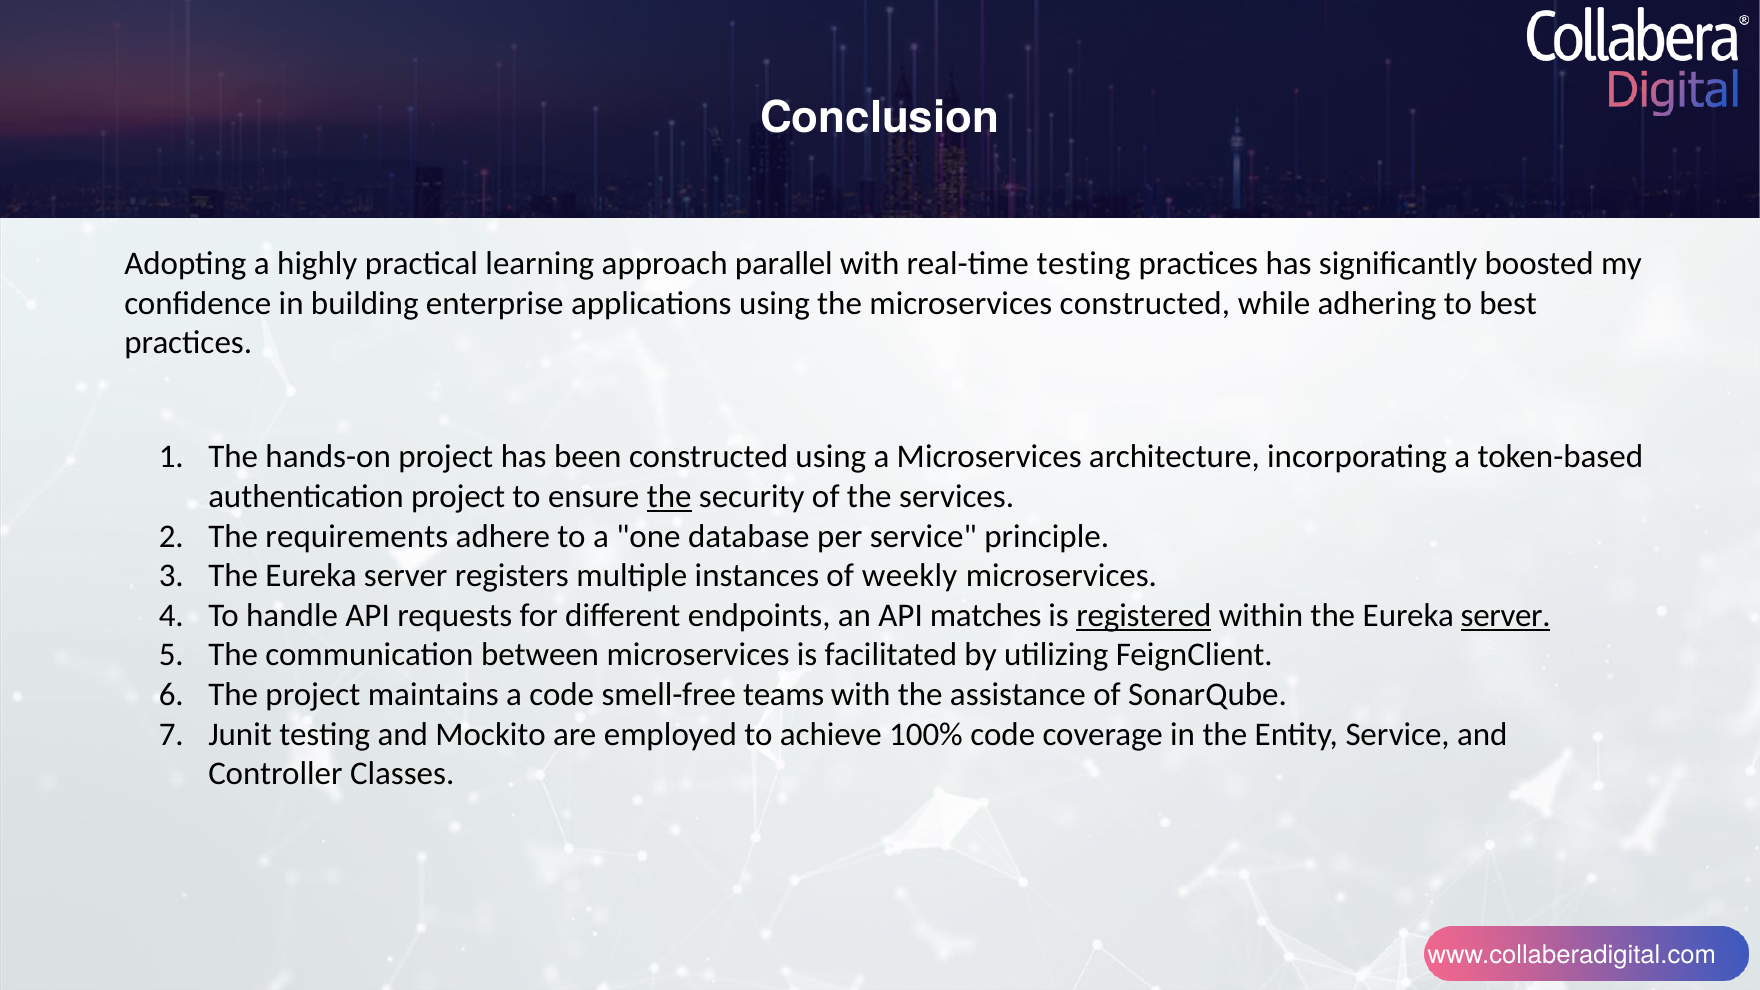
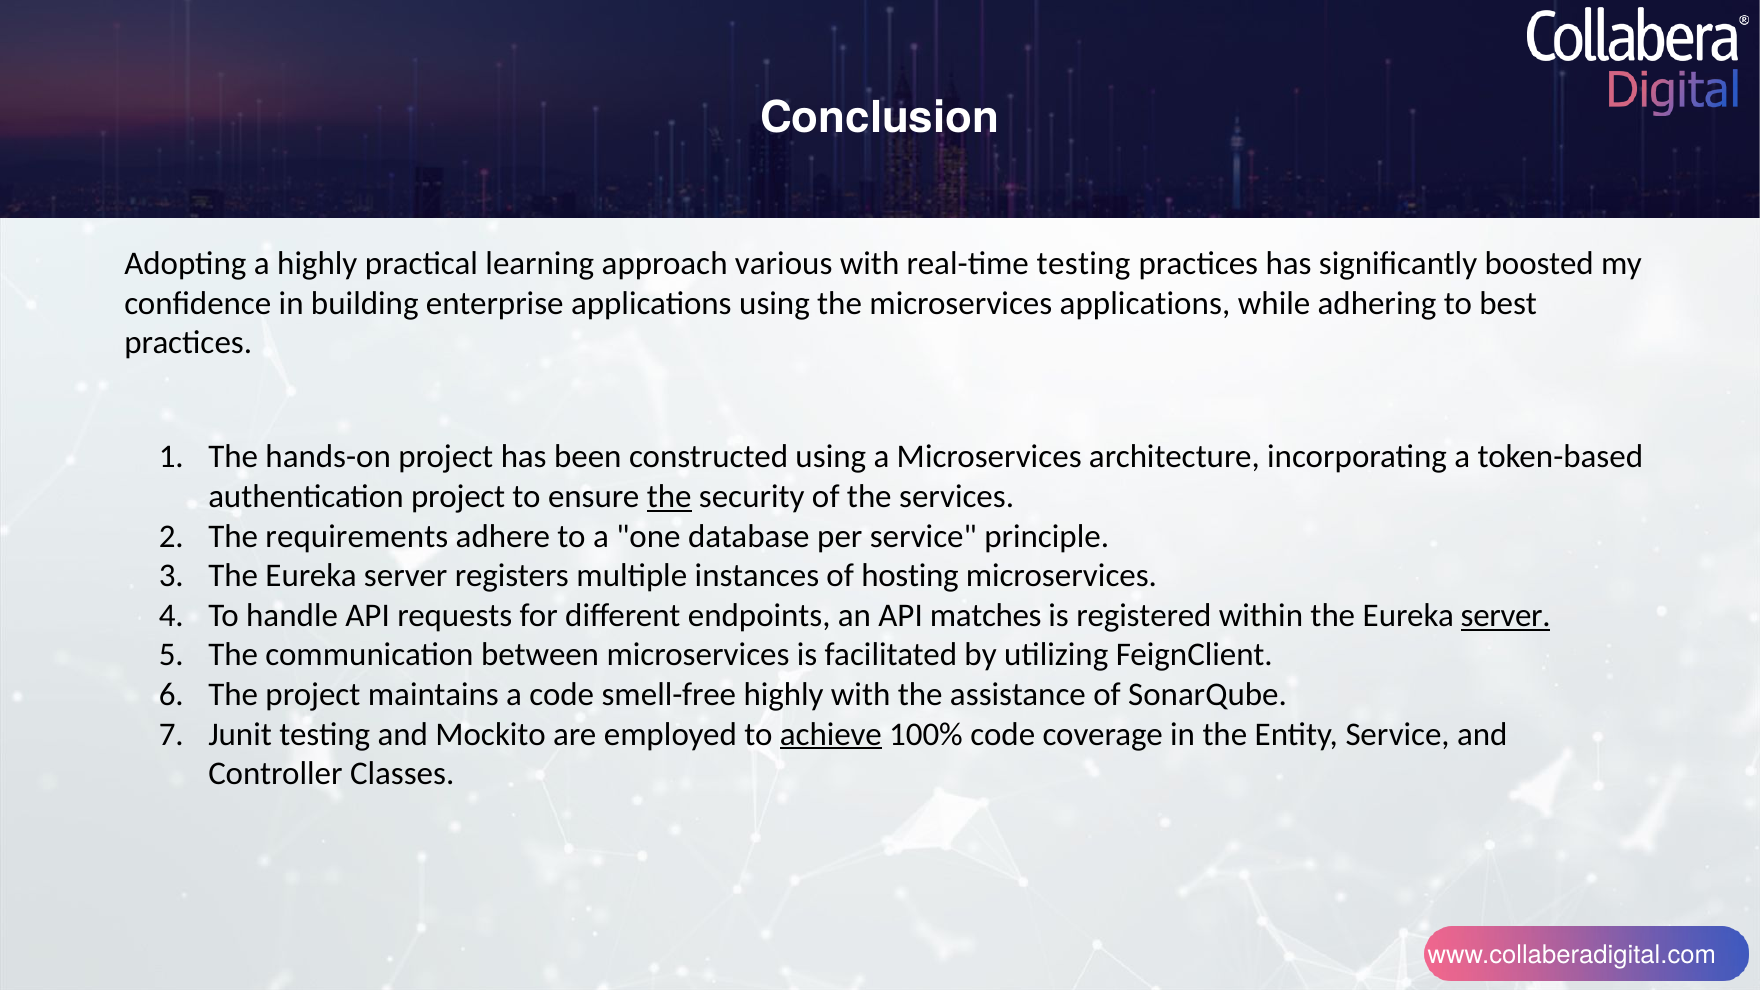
parallel: parallel -> various (784, 264)
microservices constructed: constructed -> applications (1145, 303)
weekly: weekly -> hosting (910, 576)
registered underline: present -> none (1144, 615)
smell-free teams: teams -> highly (784, 695)
achieve underline: none -> present (831, 734)
